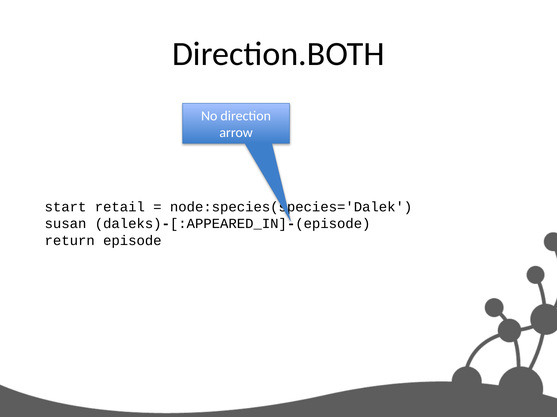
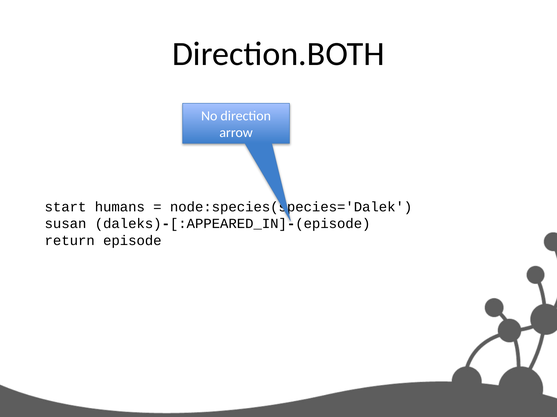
retail: retail -> humans (120, 207)
